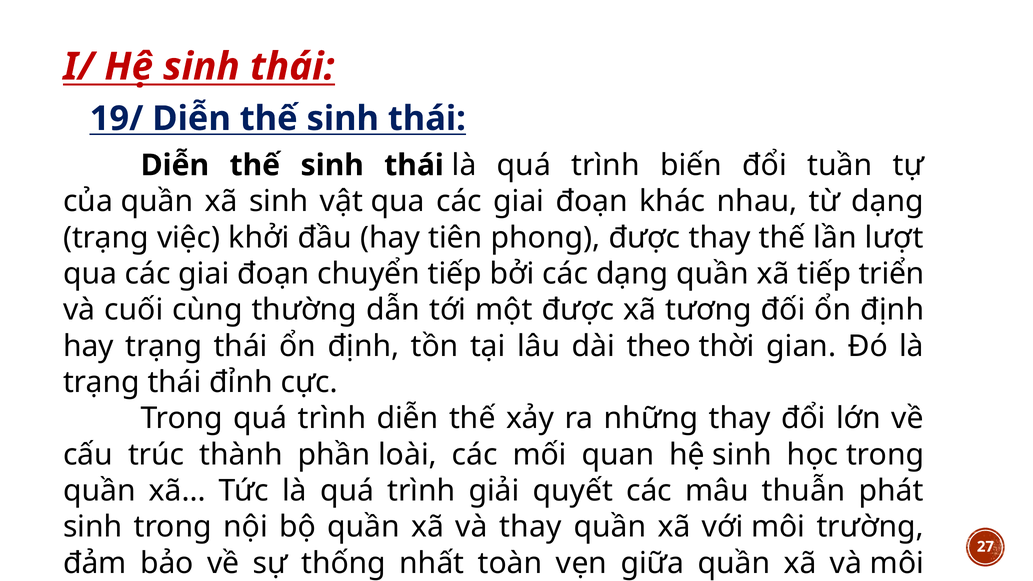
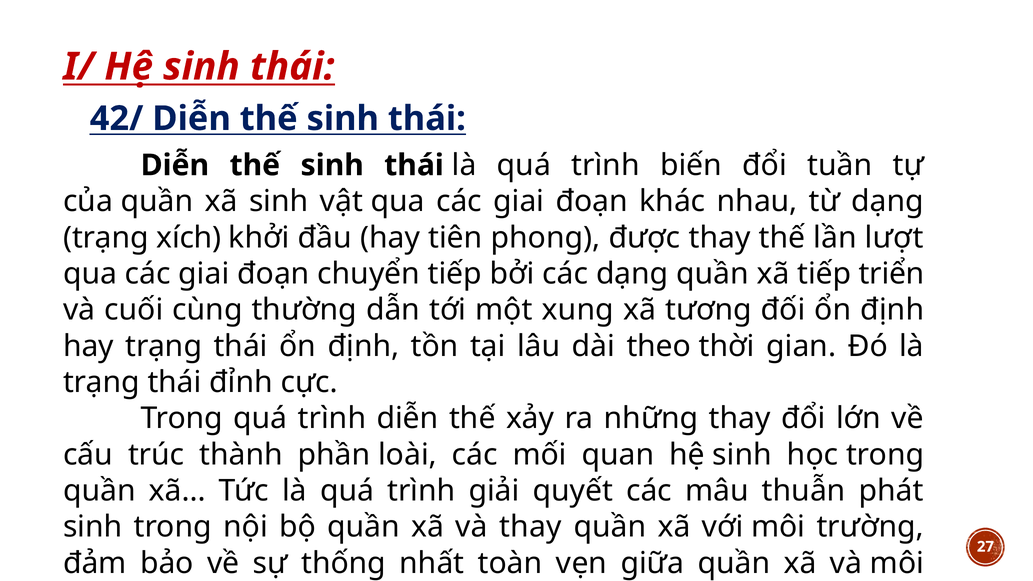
19/: 19/ -> 42/ (117, 119)
việc: việc -> xích (189, 238)
một được: được -> xung (578, 310)
